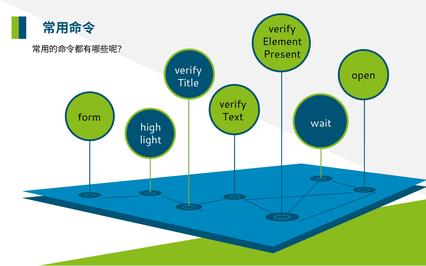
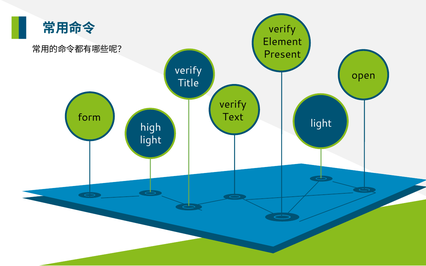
wait: wait -> light (321, 124)
